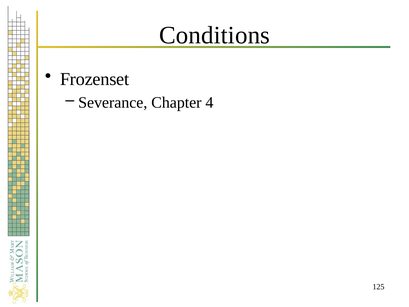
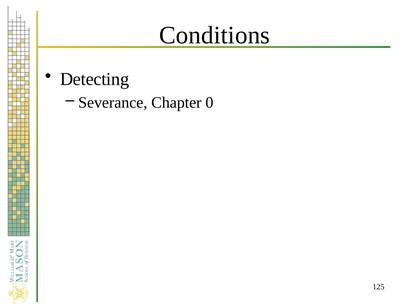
Frozenset: Frozenset -> Detecting (95, 79)
4: 4 -> 0 (209, 102)
